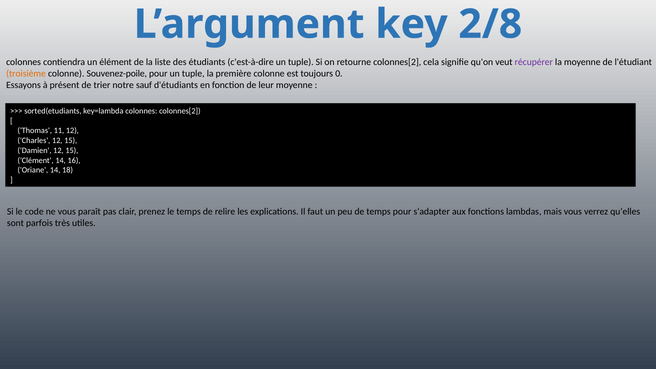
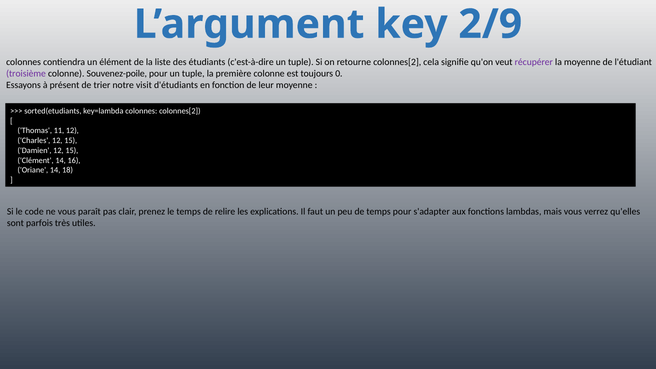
2/8: 2/8 -> 2/9 (490, 24)
troisième colour: orange -> purple (26, 74)
sauf: sauf -> visit (144, 85)
